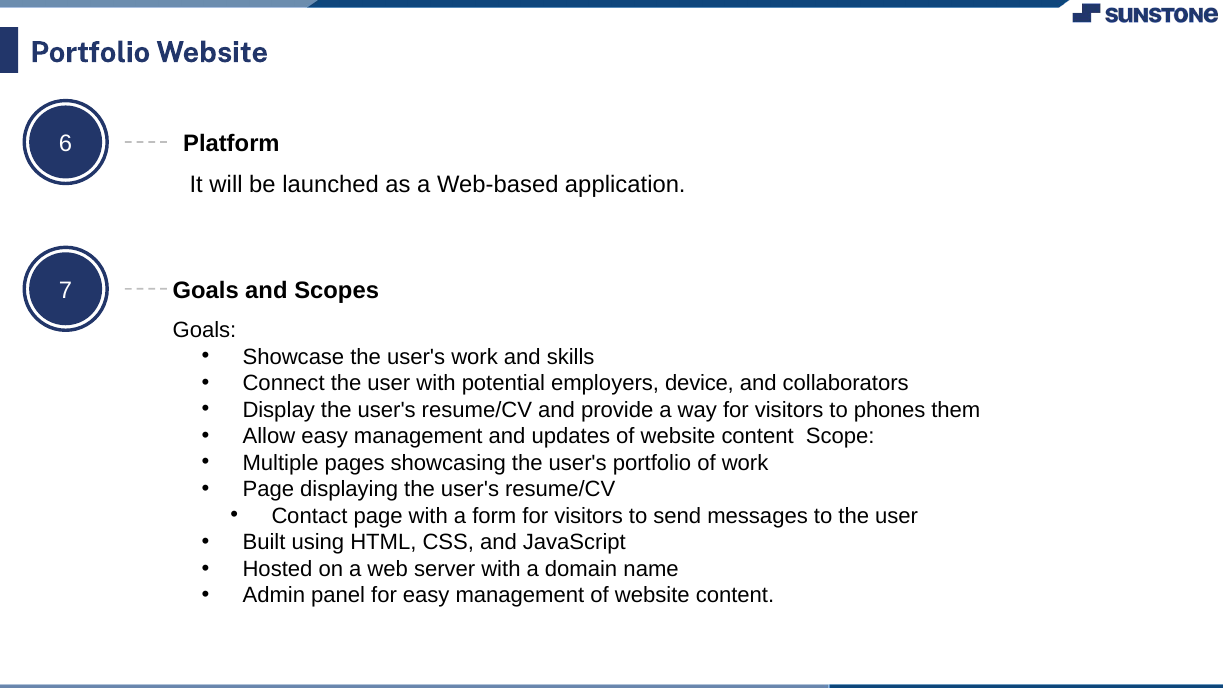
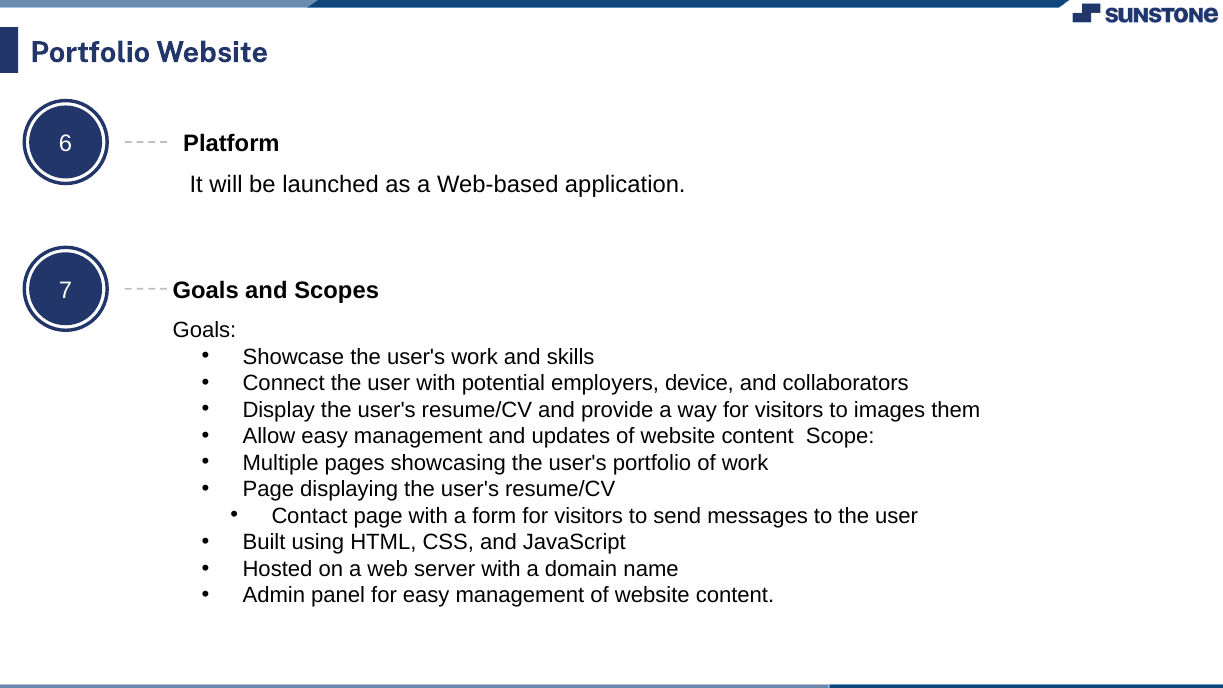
phones: phones -> images (890, 410)
